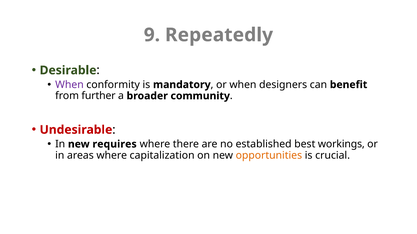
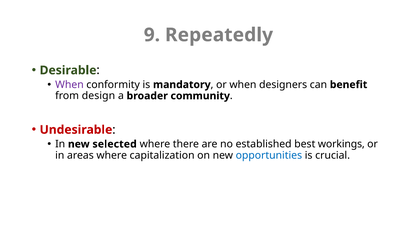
further: further -> design (98, 96)
requires: requires -> selected (115, 144)
opportunities colour: orange -> blue (269, 156)
